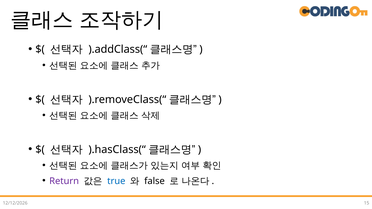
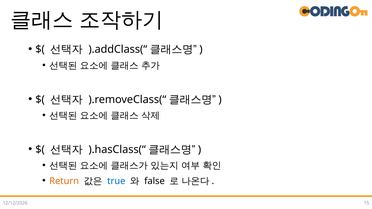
Return colour: purple -> orange (64, 181)
